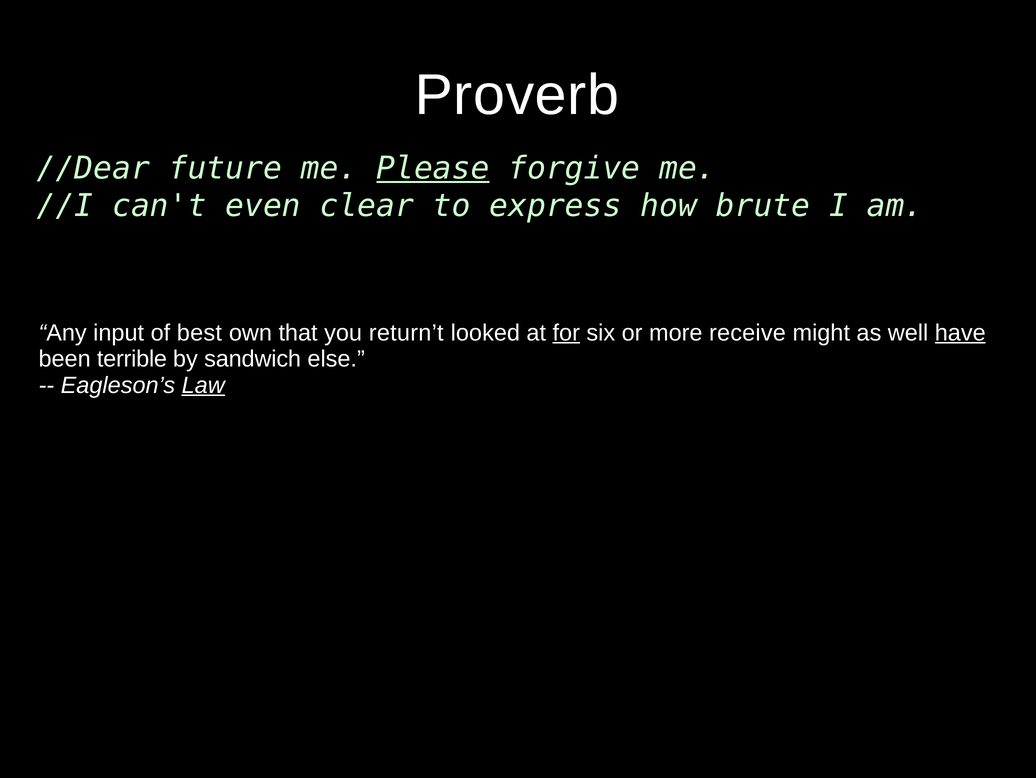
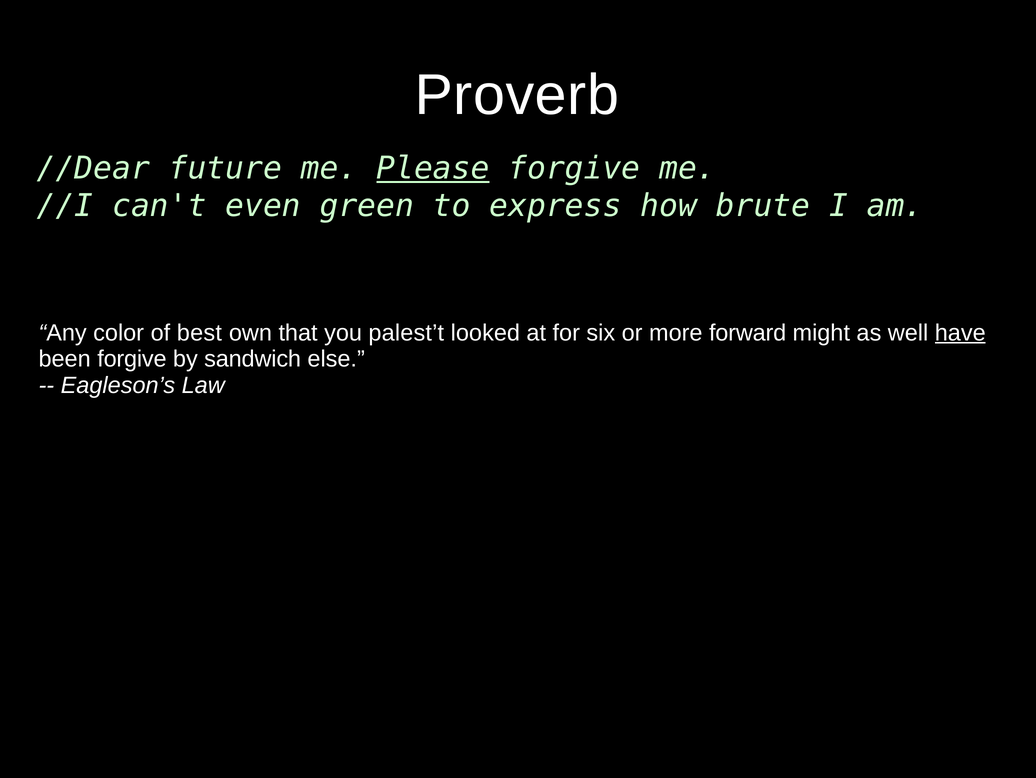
clear: clear -> green (367, 206)
input: input -> color (119, 333)
return’t: return’t -> palest’t (406, 333)
for underline: present -> none (566, 333)
receive: receive -> forward (748, 333)
been terrible: terrible -> forgive (132, 359)
Law underline: present -> none (203, 385)
